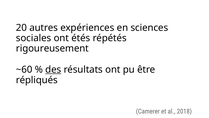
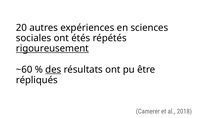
rigoureusement underline: none -> present (52, 48)
